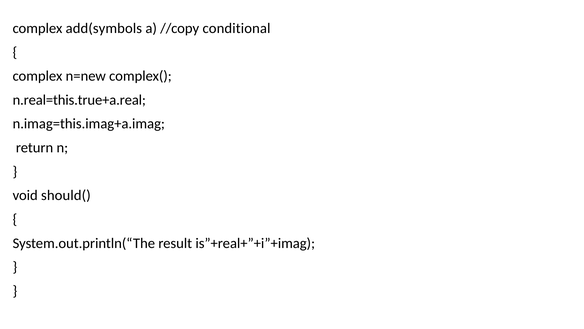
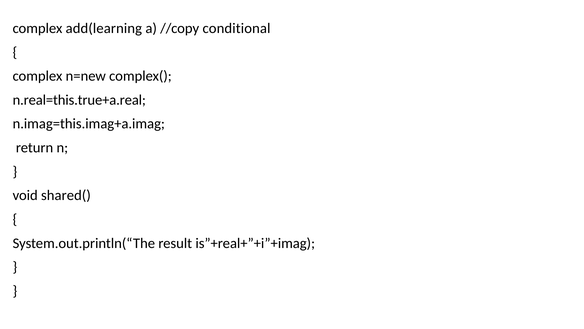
add(symbols: add(symbols -> add(learning (104, 28)
should(: should( -> shared( (66, 195)
